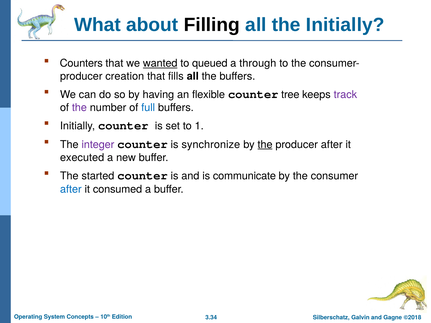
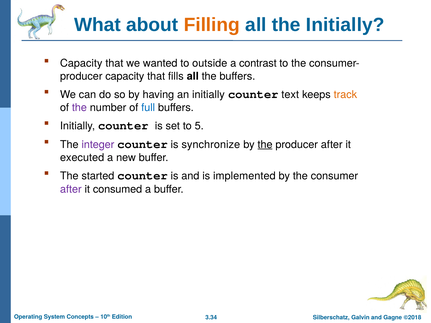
Filling colour: black -> orange (212, 25)
Counters: Counters -> Capacity (81, 63)
wanted underline: present -> none (160, 63)
queued: queued -> outside (210, 63)
through: through -> contrast (258, 63)
producer creation: creation -> capacity (125, 76)
an flexible: flexible -> initially (208, 95)
tree: tree -> text (290, 95)
track colour: purple -> orange (345, 95)
1: 1 -> 5 (199, 126)
communicate: communicate -> implemented (244, 176)
after colour: blue -> purple (71, 189)
